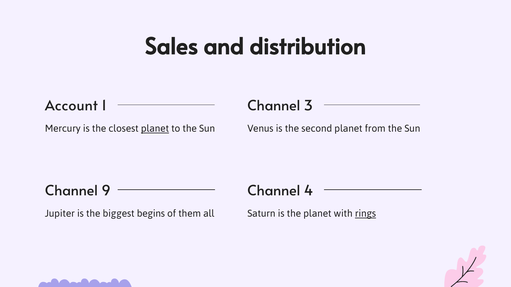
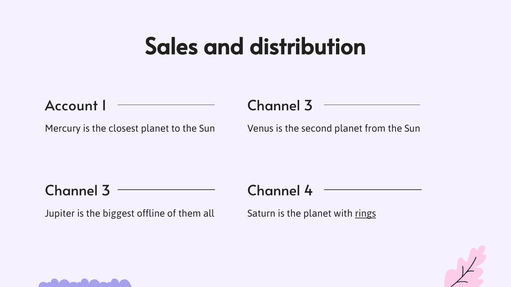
planet underline: present -> none (155, 128)
9: 9 -> 3 (106, 191)
begins: begins -> offline (151, 213)
